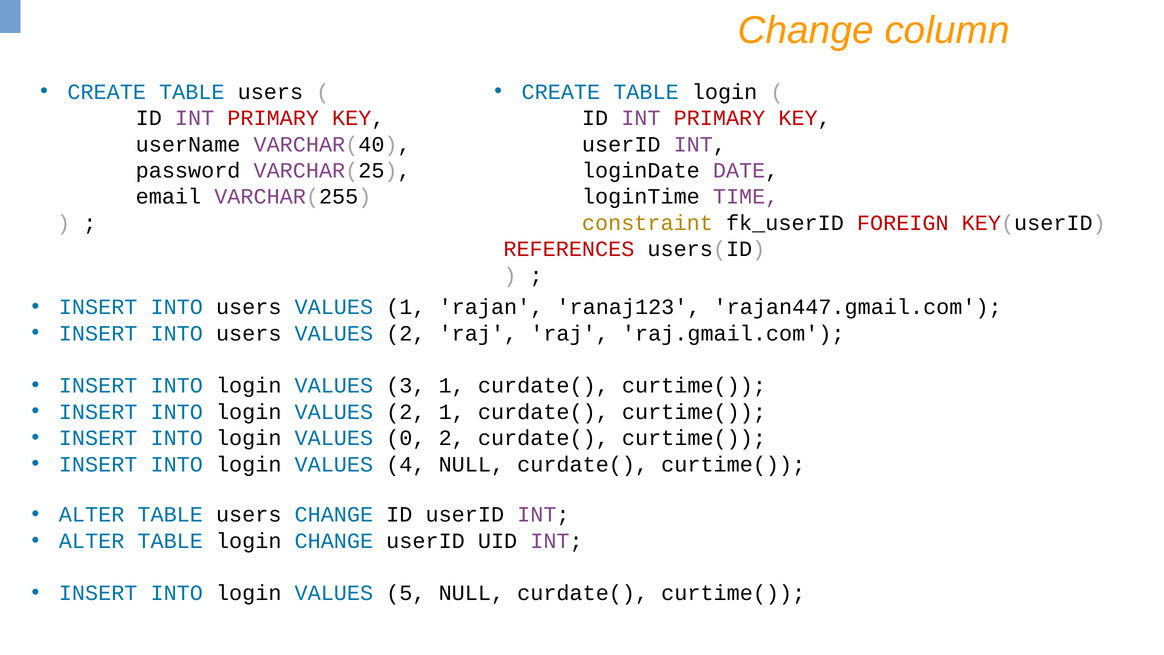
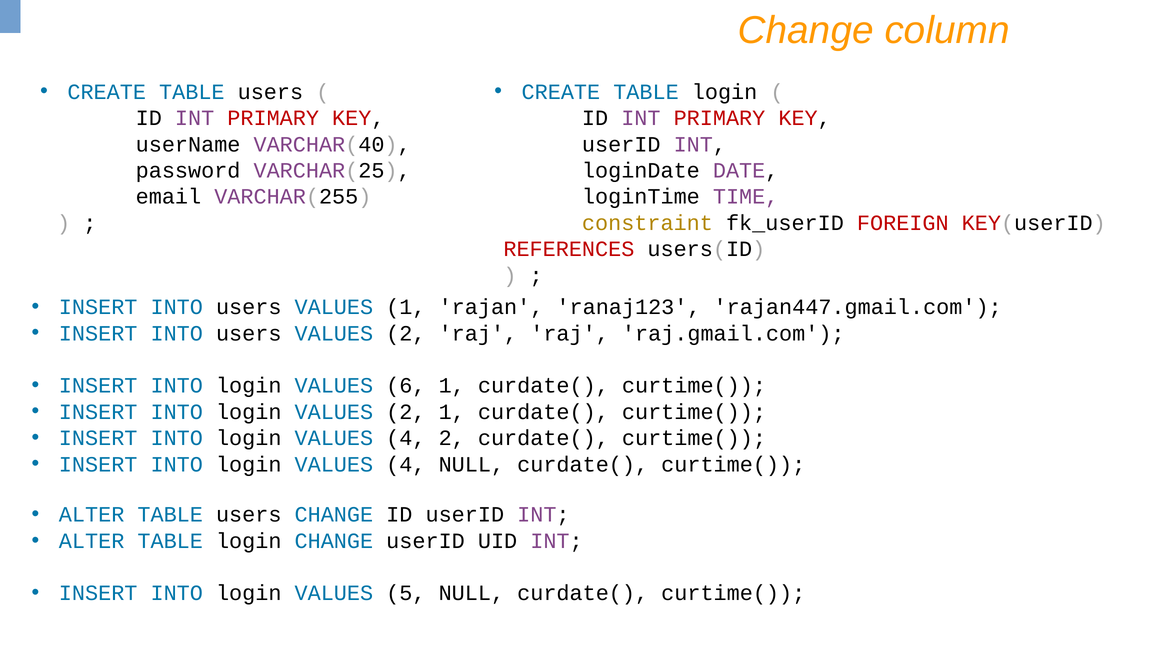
3: 3 -> 6 (406, 386)
0: 0 -> 4 (406, 438)
